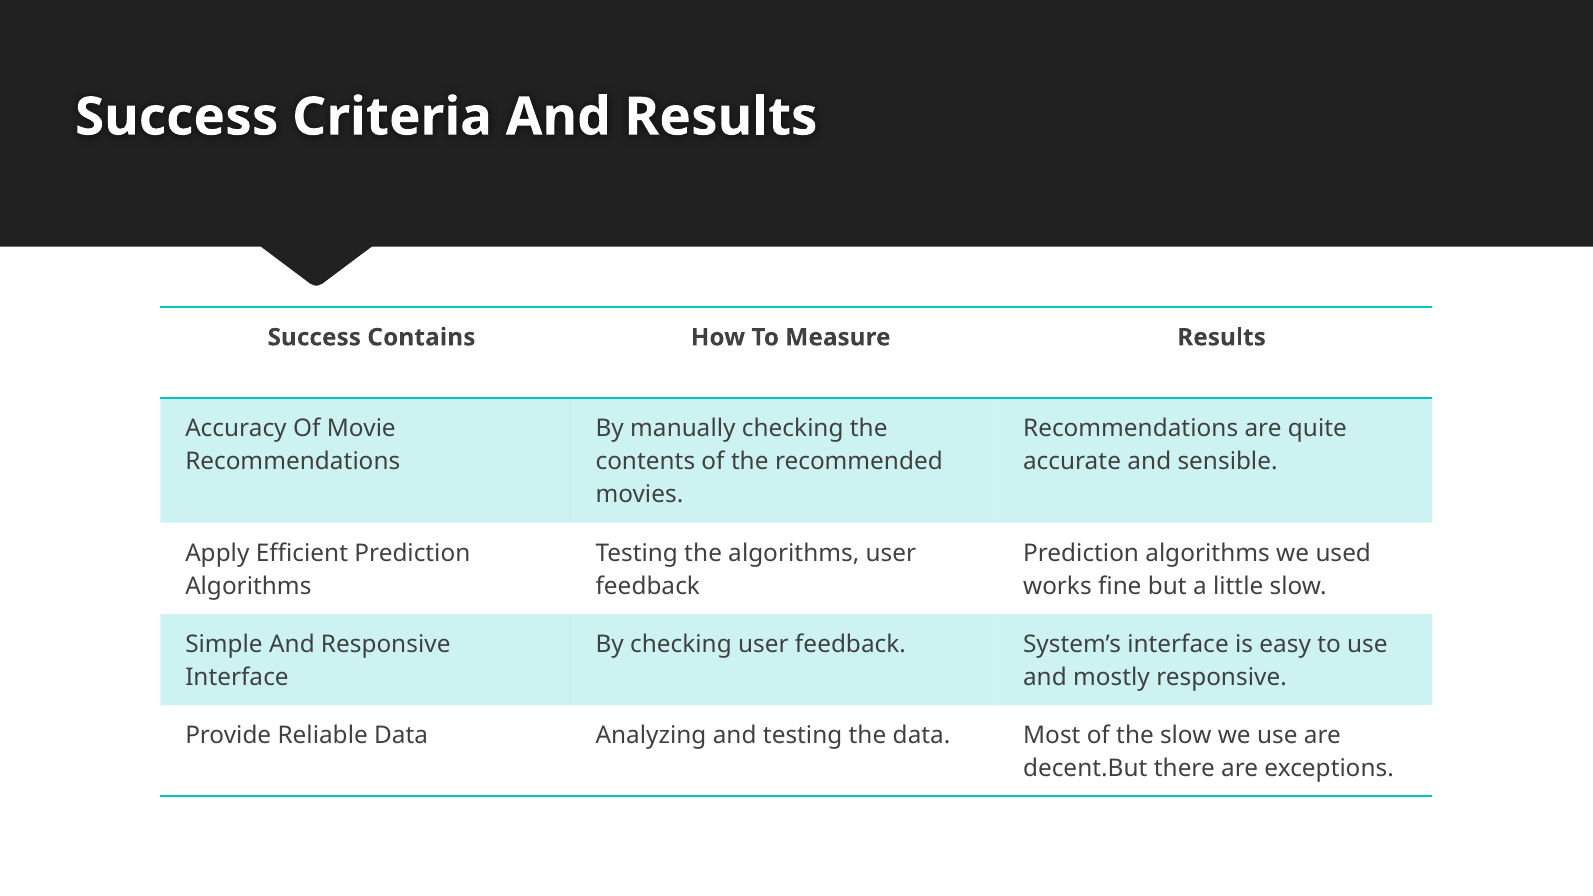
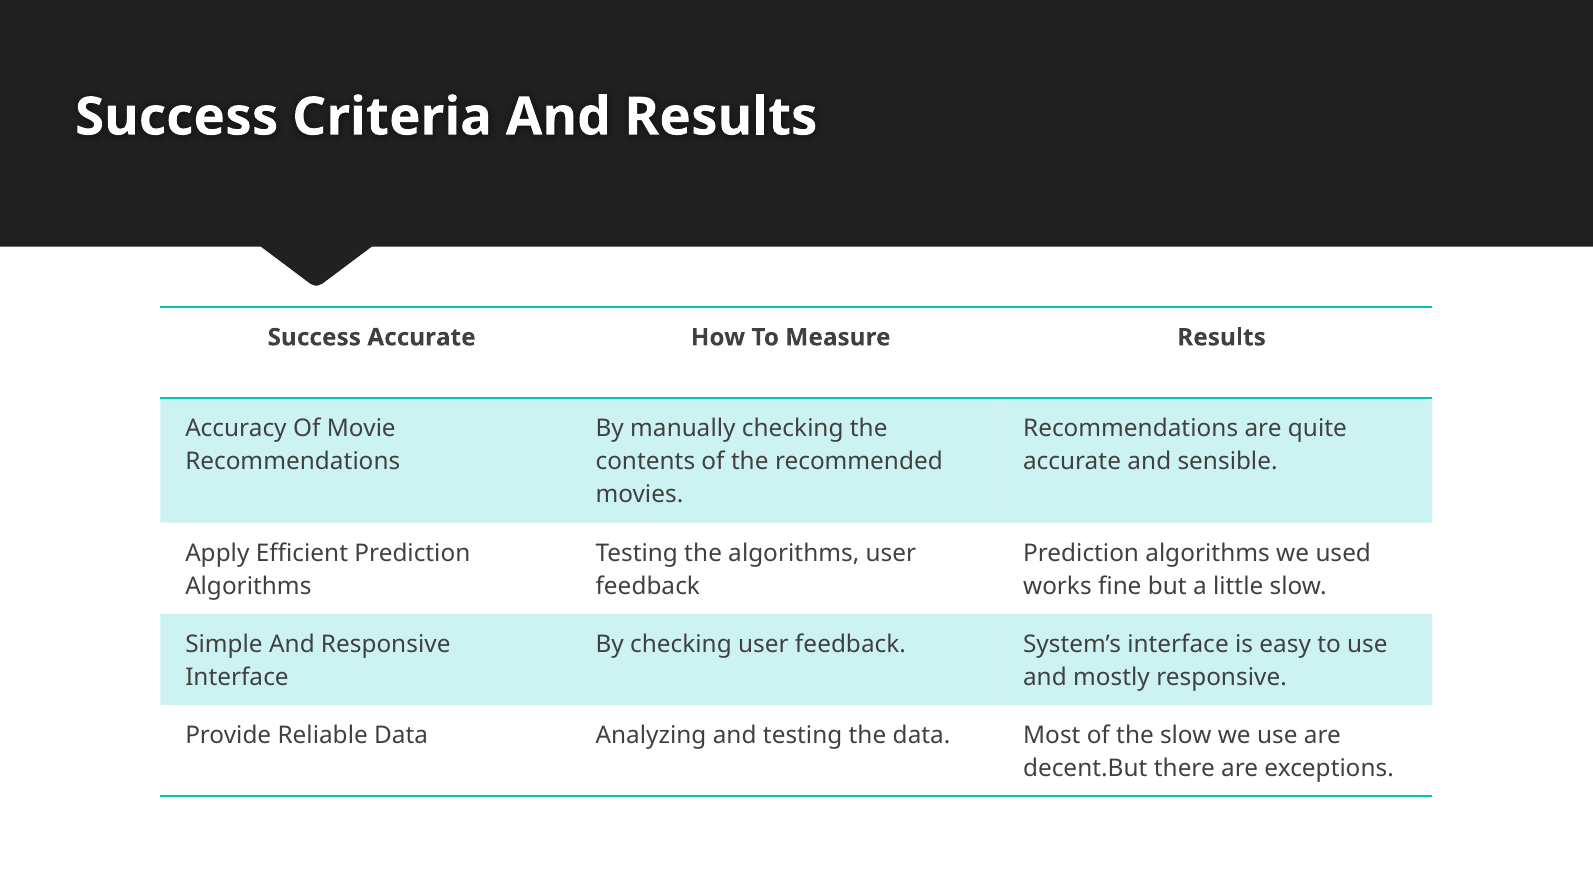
Success Contains: Contains -> Accurate (421, 337)
